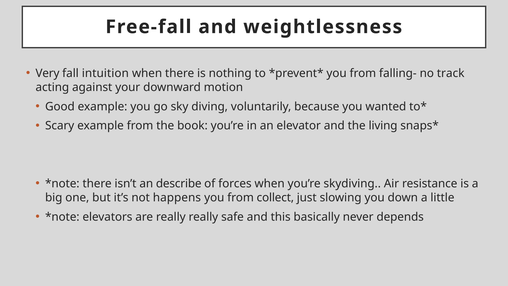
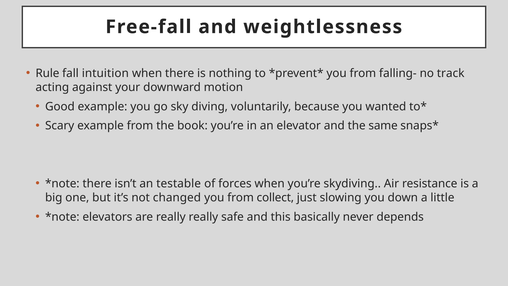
Very: Very -> Rule (47, 73)
living: living -> same (383, 126)
describe: describe -> testable (179, 183)
happens: happens -> changed (177, 197)
